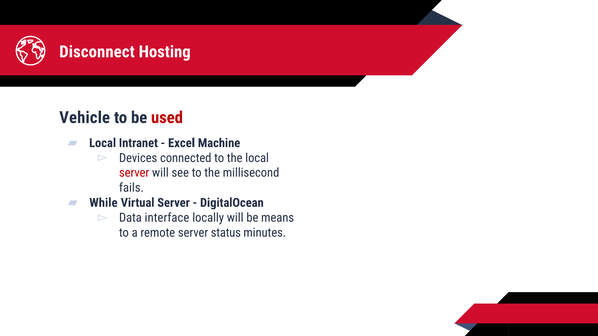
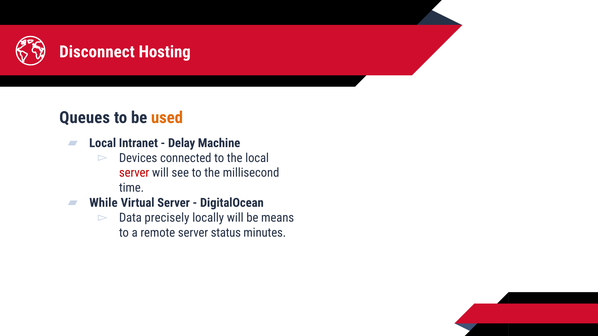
Vehicle: Vehicle -> Queues (85, 118)
used colour: red -> orange (167, 118)
Excel: Excel -> Delay (182, 143)
fails: fails -> time (132, 188)
interface: interface -> precisely (167, 218)
